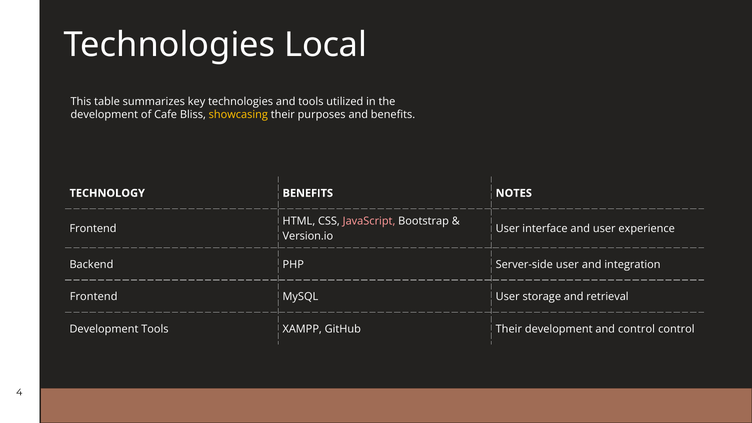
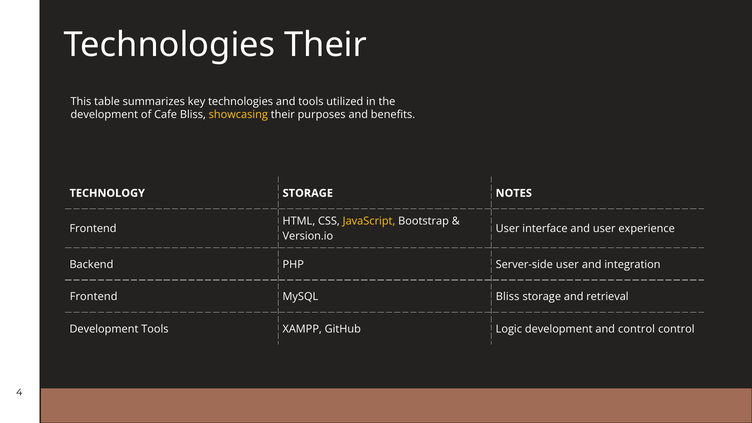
Technologies Local: Local -> Their (326, 45)
TECHNOLOGY BENEFITS: BENEFITS -> STORAGE (308, 193)
JavaScript colour: pink -> yellow (369, 221)
MySQL User: User -> Bliss (508, 297)
GitHub Their: Their -> Logic (509, 329)
